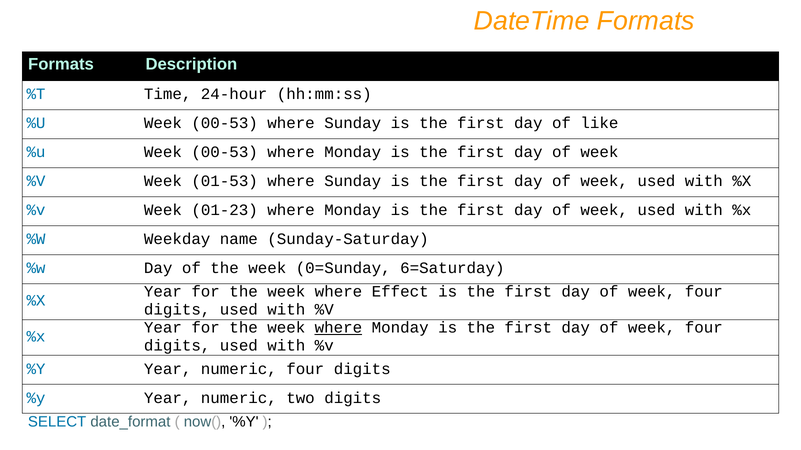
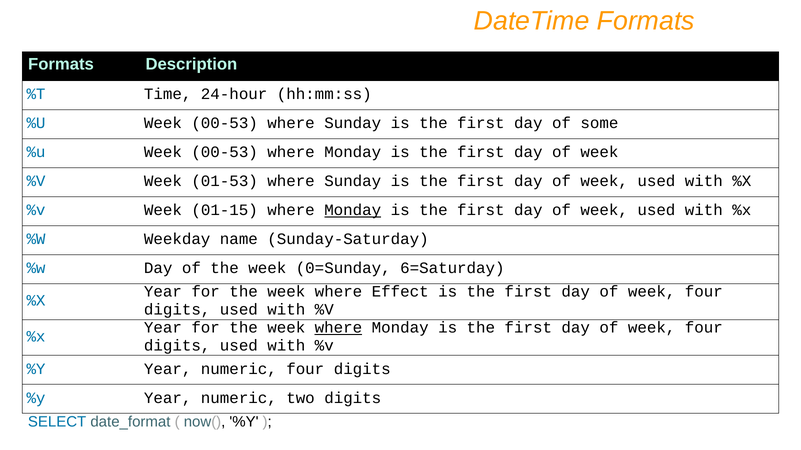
like: like -> some (599, 123)
01-23: 01-23 -> 01-15 (225, 210)
Monday underline: none -> present (353, 210)
